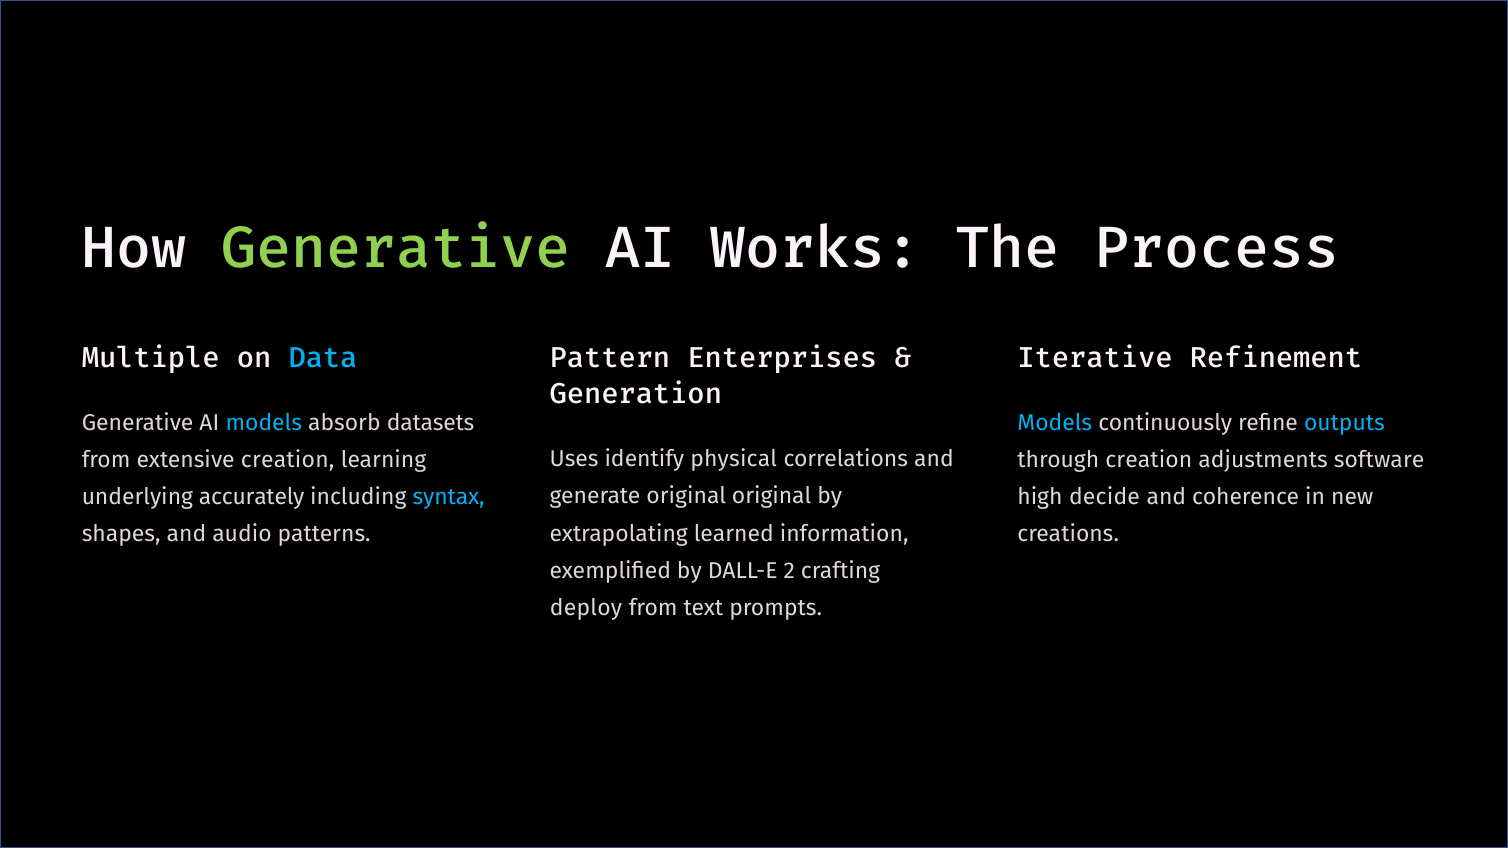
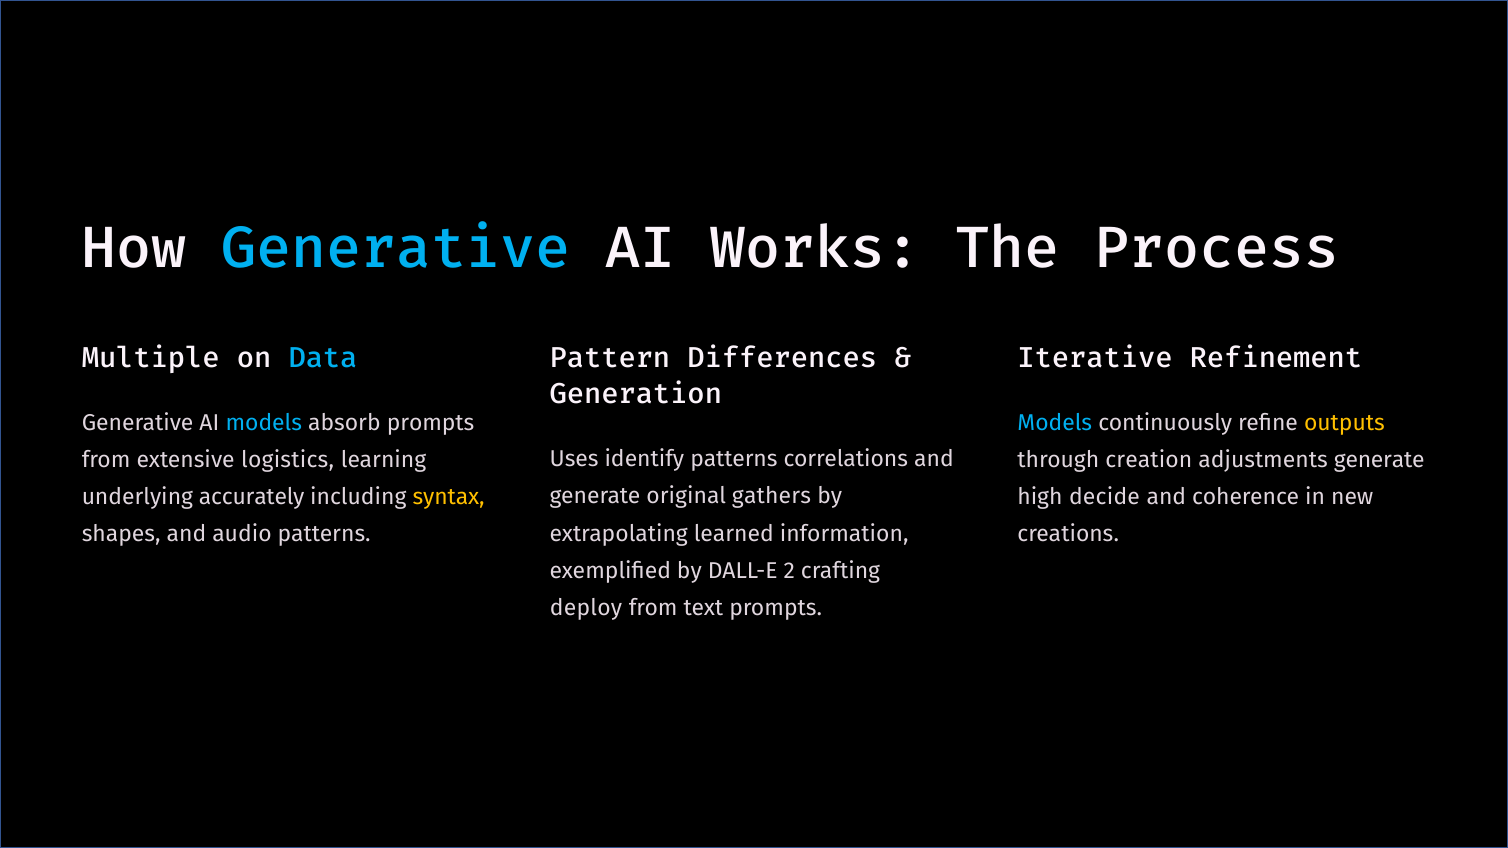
Generative colour: light green -> light blue (396, 248)
Enterprises: Enterprises -> Differences (782, 358)
absorb datasets: datasets -> prompts (431, 423)
outputs colour: light blue -> yellow (1344, 423)
identify physical: physical -> patterns (734, 459)
extensive creation: creation -> logistics (288, 460)
adjustments software: software -> generate (1379, 460)
original original: original -> gathers (772, 496)
syntax colour: light blue -> yellow (449, 497)
